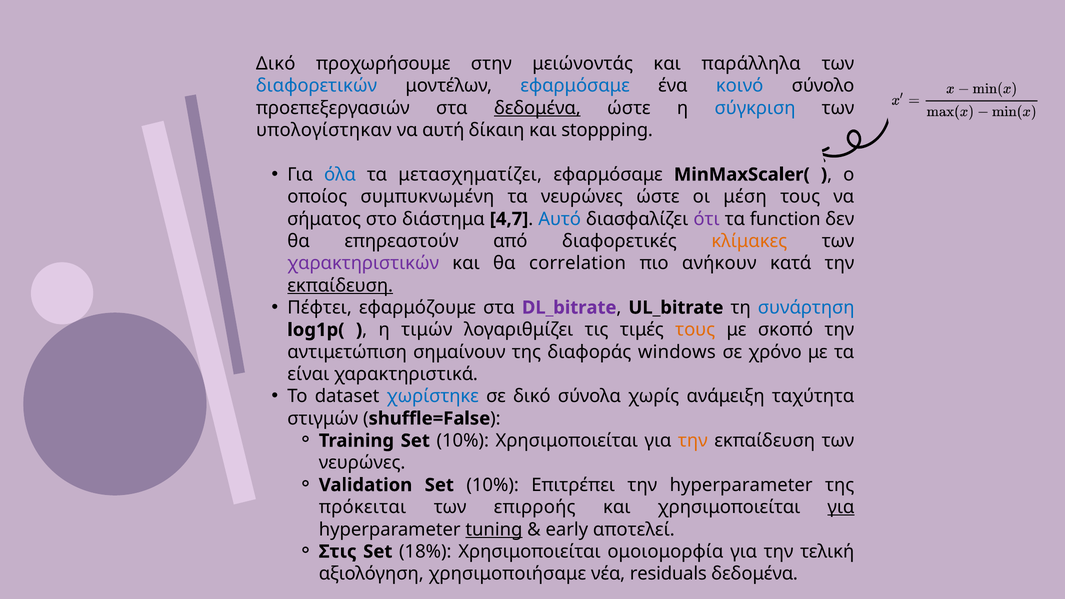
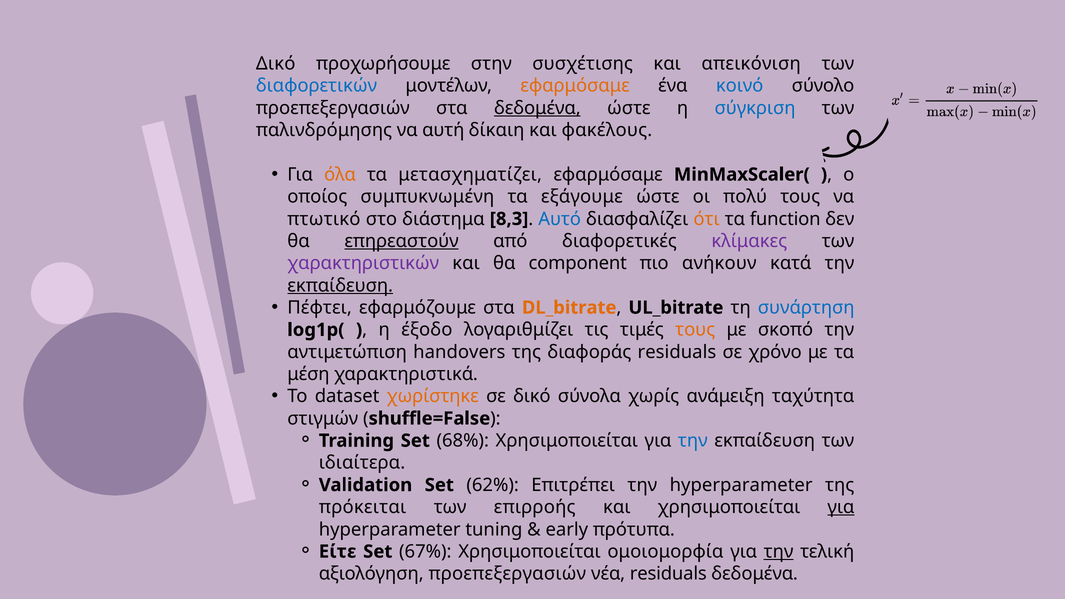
μειώνοντάς: μειώνοντάς -> συσχέτισης (583, 64)
παράλληλα: παράλληλα -> απεικόνιση (751, 64)
εφαρμόσαμε colour: blue -> orange (575, 86)
υπολογίστηκαν: υπολογίστηκαν -> παλινδρόμησης (324, 130)
stoppping: stoppping -> φακέλους (607, 130)
όλα colour: blue -> orange (340, 175)
τα νευρώνες: νευρώνες -> εξάγουμε (582, 197)
μέση: μέση -> πολύ (745, 197)
σήματος: σήματος -> πτωτικό (324, 219)
4,7: 4,7 -> 8,3 (509, 219)
ότι colour: purple -> orange (707, 219)
επηρεαστούν underline: none -> present (402, 241)
κλίμακες colour: orange -> purple (749, 241)
correlation: correlation -> component (578, 263)
DL_bitrate colour: purple -> orange (569, 308)
τιμών: τιμών -> έξοδο (427, 330)
σημαίνουν: σημαίνουν -> handovers (459, 352)
διαφοράς windows: windows -> residuals (677, 352)
είναι: είναι -> μέση (308, 374)
χωρίστηκε colour: blue -> orange (433, 396)
Training Set 10%: 10% -> 68% (463, 441)
την colour: orange -> blue (693, 441)
νευρώνες: νευρώνες -> ιδιαίτερα (362, 463)
Validation Set 10%: 10% -> 62% (493, 485)
tuning underline: present -> none (494, 529)
αποτελεί: αποτελεί -> πρότυπα (634, 529)
Στις: Στις -> Είτε (338, 552)
18%: 18% -> 67% (425, 552)
την underline: none -> present (779, 552)
αξιολόγηση χρησιμοποιήσαμε: χρησιμοποιήσαμε -> προεπεξεργασιών (507, 574)
